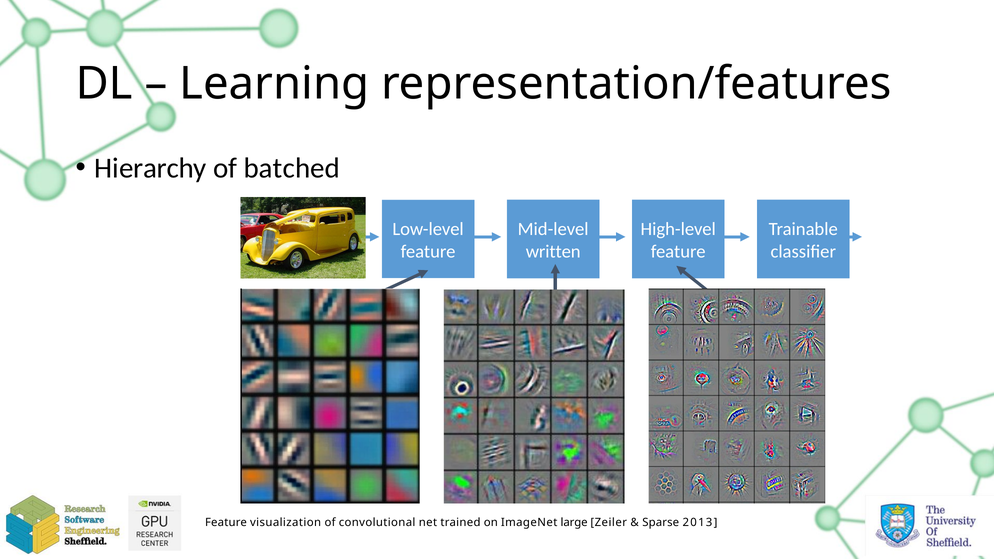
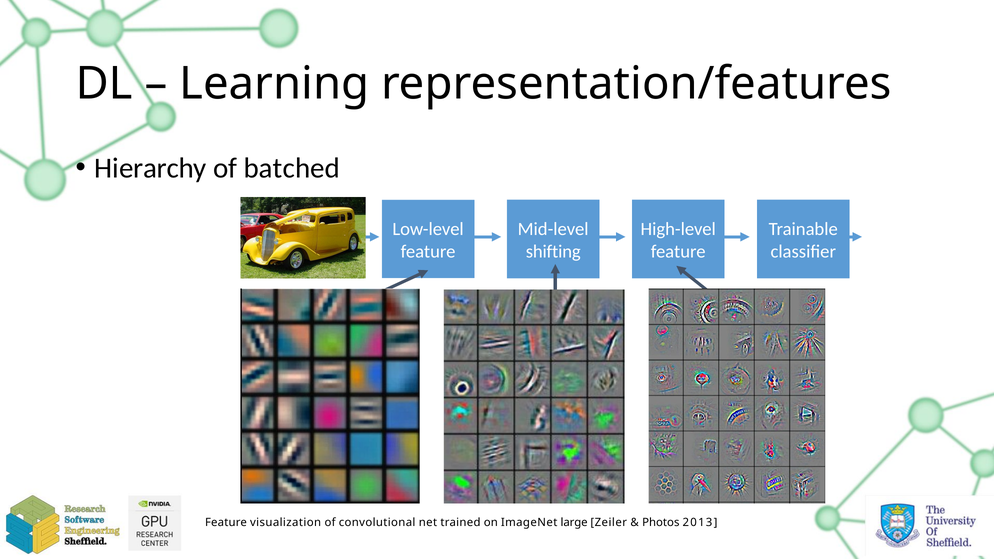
written: written -> shifting (553, 252)
Sparse: Sparse -> Photos (661, 522)
